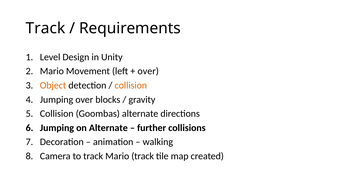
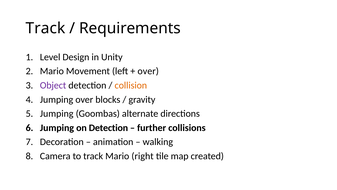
Object colour: orange -> purple (53, 85)
Collision: Collision -> Jumping (57, 113)
on Alternate: Alternate -> Detection (108, 128)
Mario track: track -> right (143, 156)
